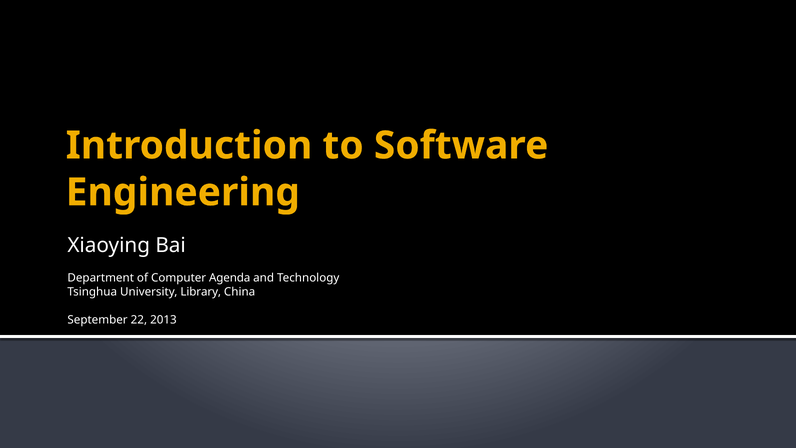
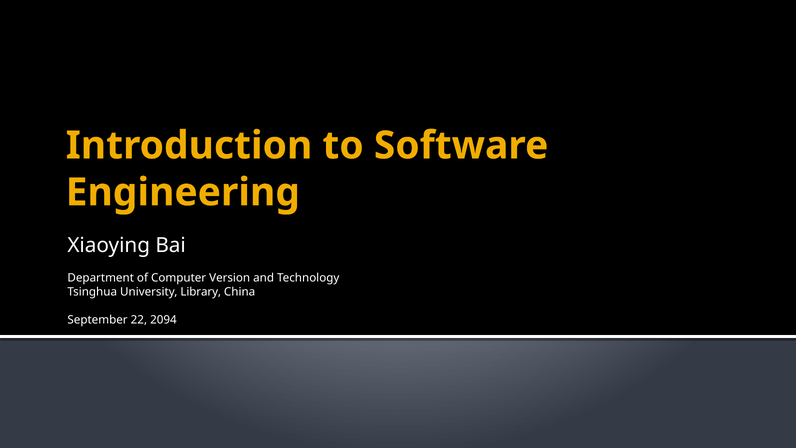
Agenda: Agenda -> Version (230, 278)
2013: 2013 -> 2094 (163, 320)
